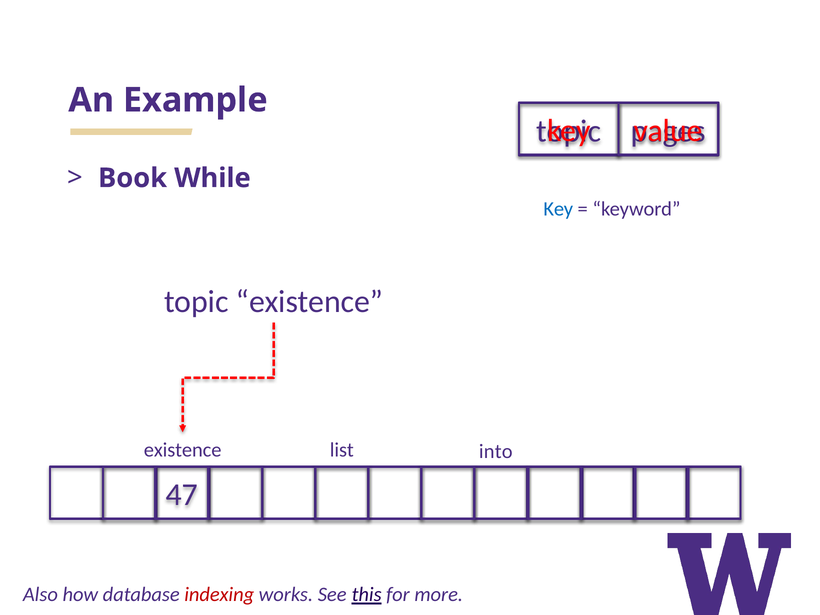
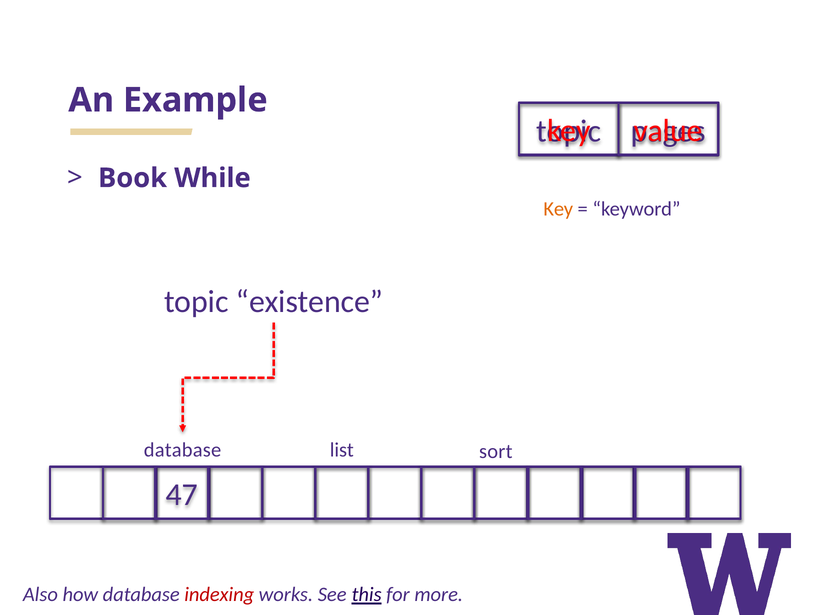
Key colour: blue -> orange (558, 209)
existence: existence -> database (183, 450)
into: into -> sort (496, 451)
